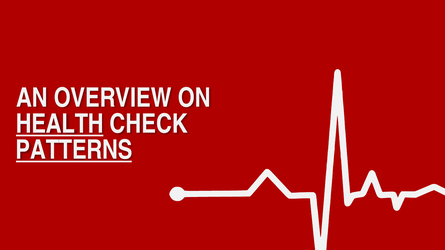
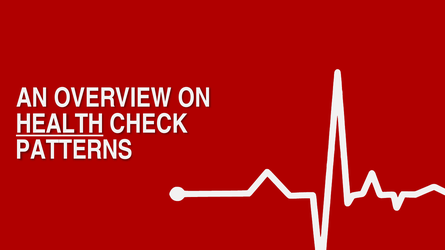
PATTERNS underline: present -> none (74, 150)
